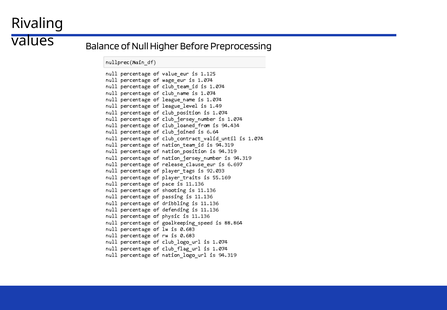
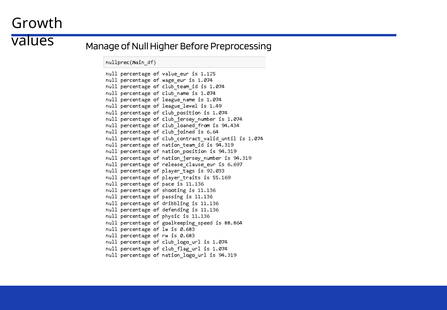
Rivaling: Rivaling -> Growth (37, 23)
Balance: Balance -> Manage (103, 46)
